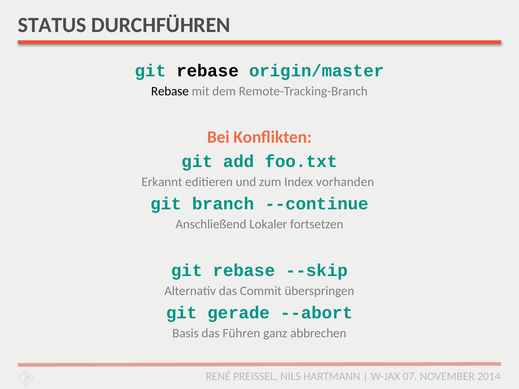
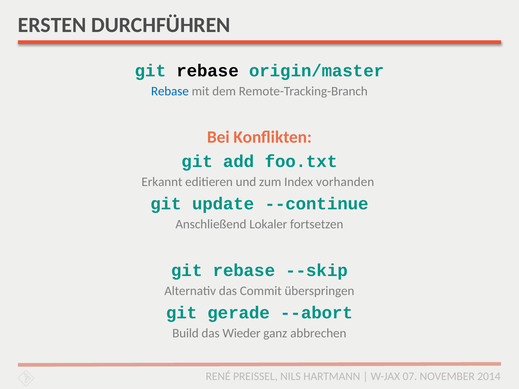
STATUS: STATUS -> ERSTEN (52, 25)
Rebase colour: black -> blue (170, 91)
branch: branch -> update (223, 204)
Basis: Basis -> Build (186, 333)
Führen: Führen -> Wieder (242, 333)
